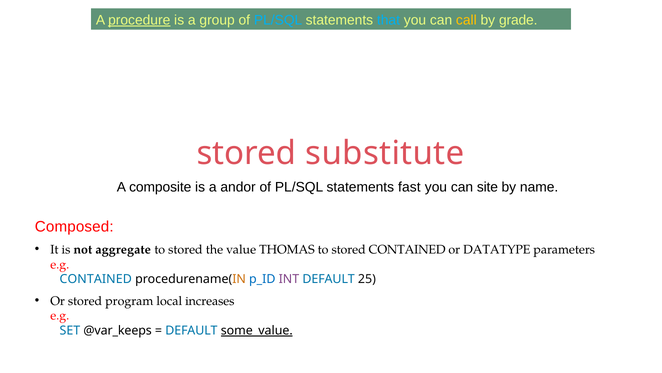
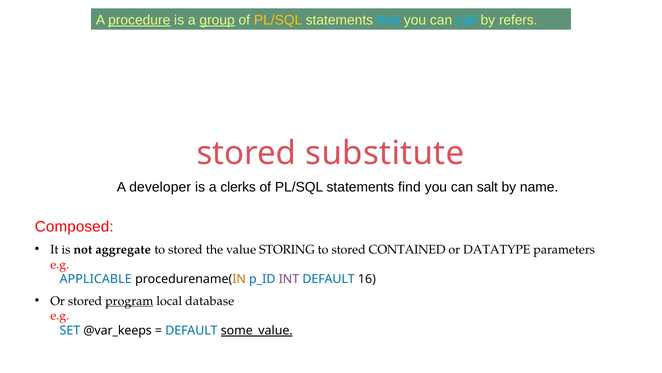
group underline: none -> present (217, 20)
PL/SQL colour: light blue -> yellow (278, 20)
call colour: yellow -> light blue (466, 20)
grade: grade -> refers (518, 20)
composite: composite -> developer (160, 187)
andor: andor -> clerks (238, 187)
fast: fast -> find (409, 187)
site: site -> salt (487, 187)
THOMAS: THOMAS -> STORING (287, 249)
CONTAINED: CONTAINED -> APPLICABLE (96, 279)
25: 25 -> 16 (367, 279)
program underline: none -> present (129, 300)
increases: increases -> database (210, 300)
